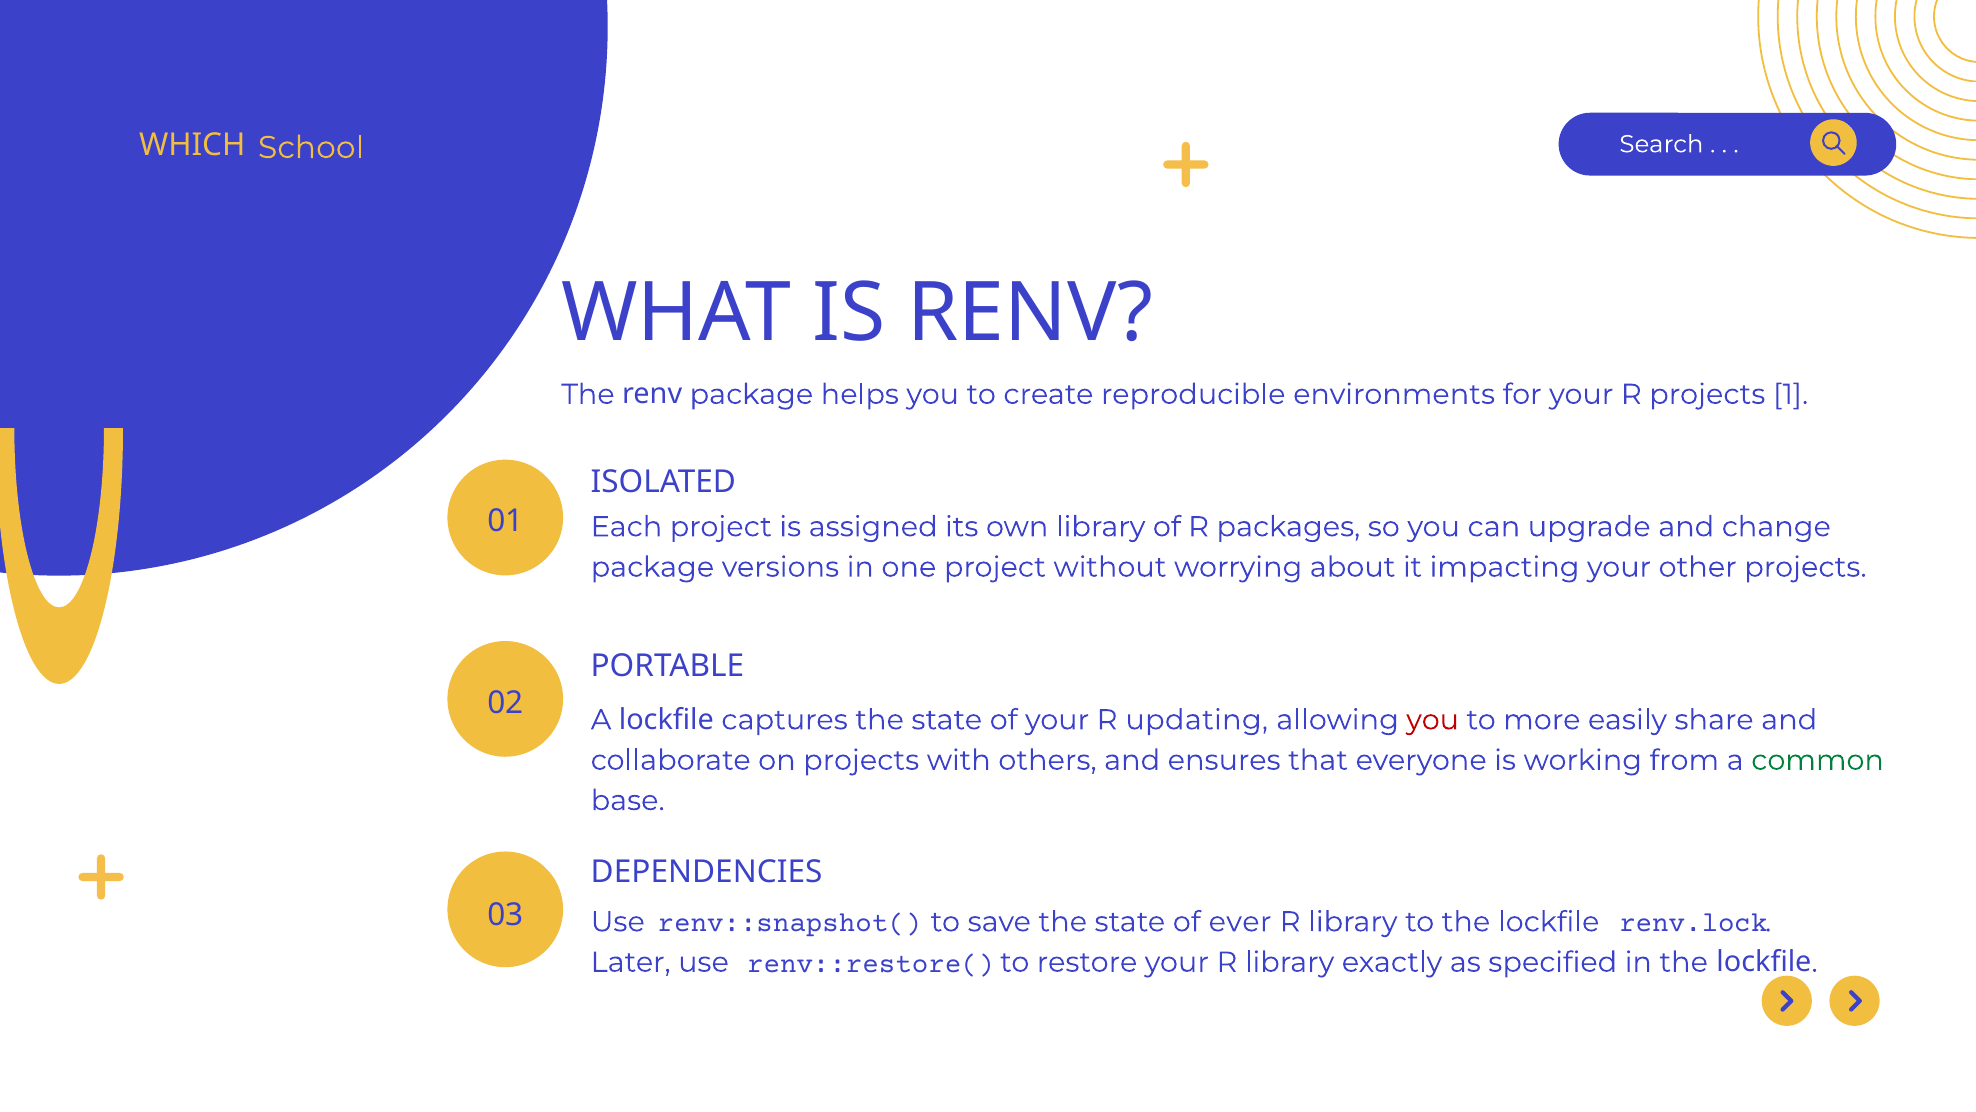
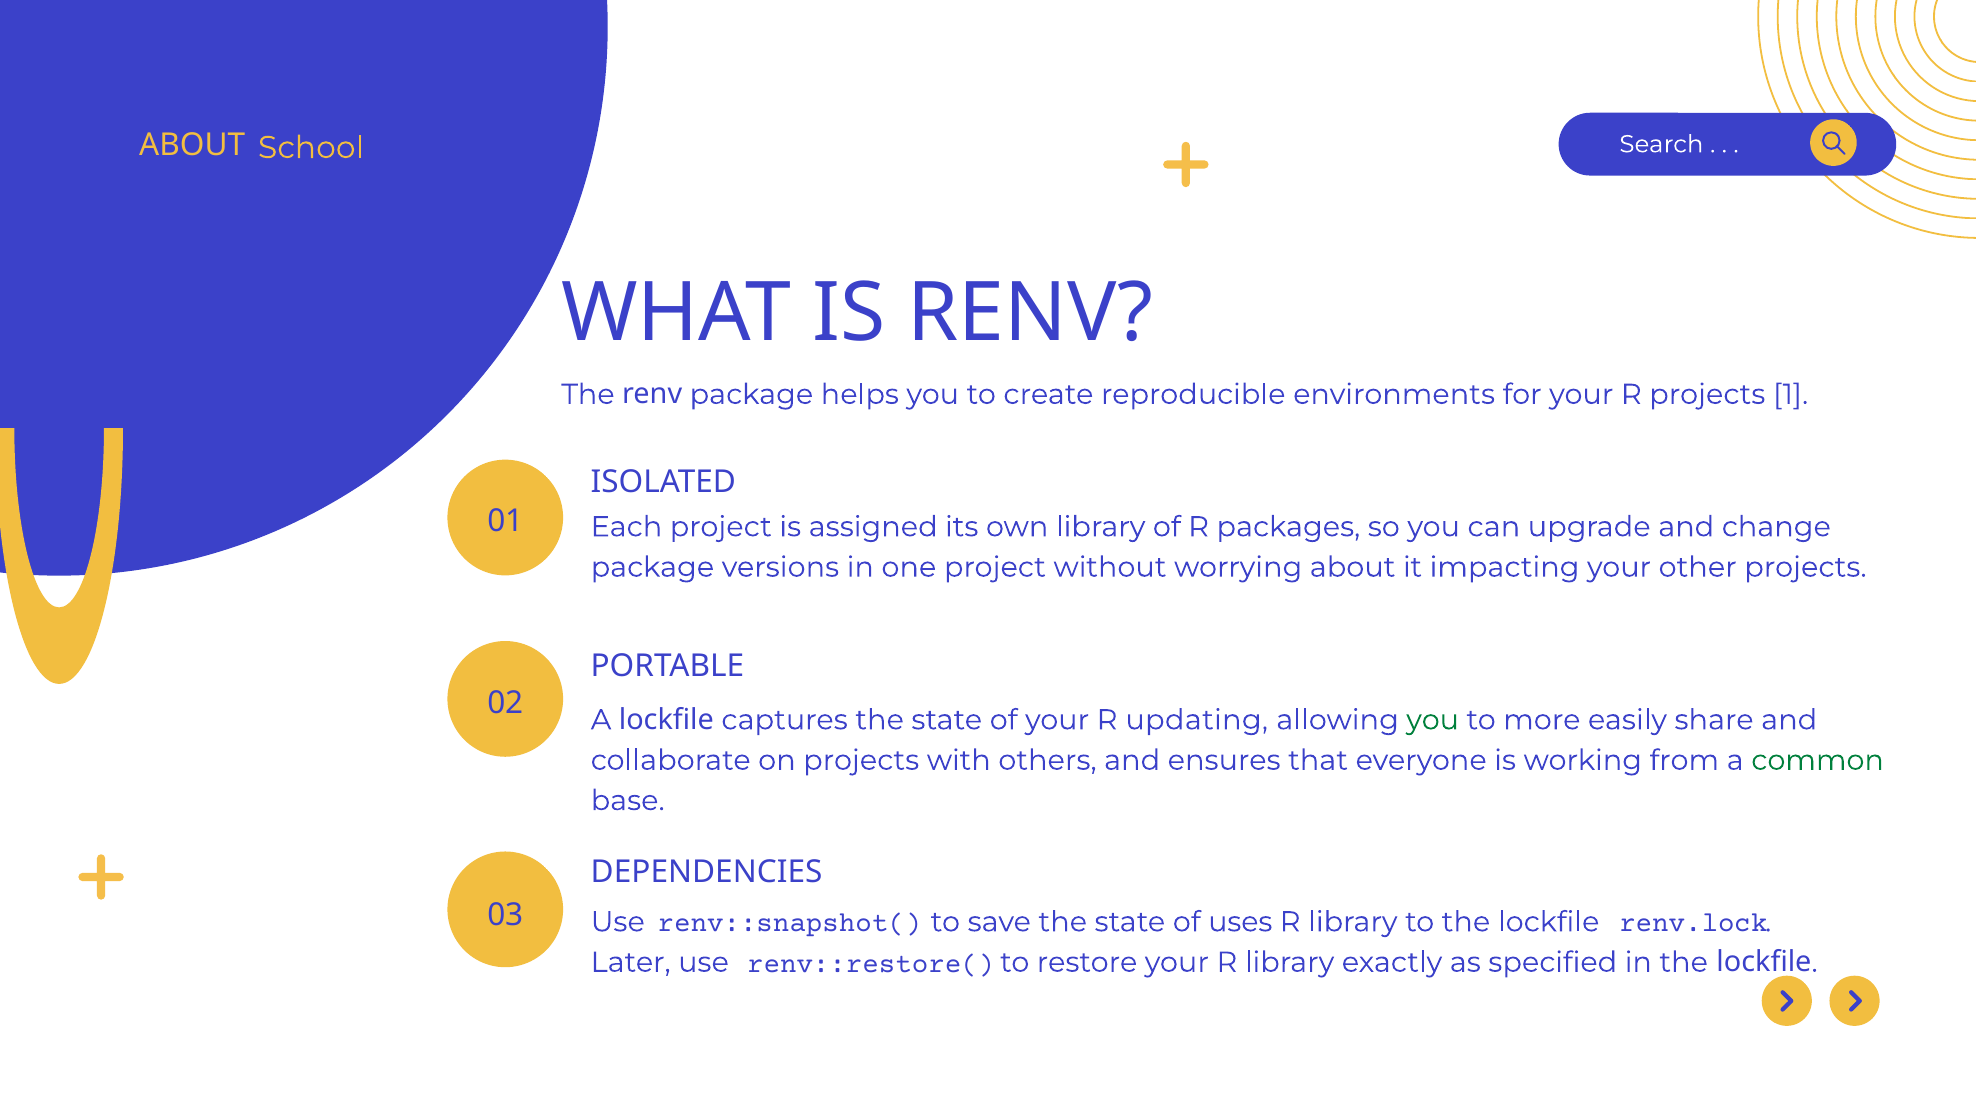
WHICH: WHICH -> ABOUT (192, 145)
you colour: red -> green (1433, 720)
ever: ever -> uses (1240, 922)
